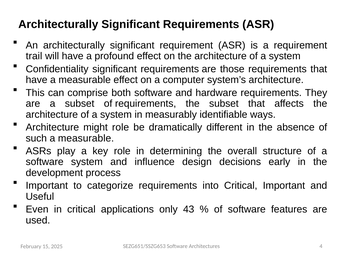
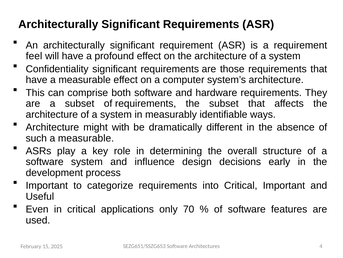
trail: trail -> feel (34, 56)
might role: role -> with (121, 127)
43: 43 -> 70 (189, 209)
